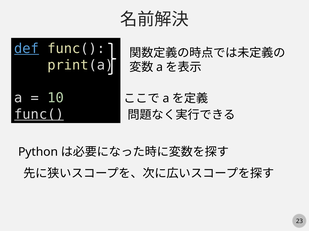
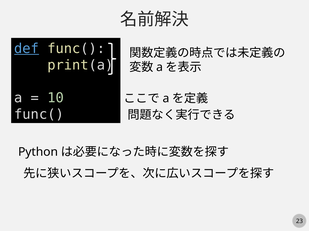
func( underline: present -> none (39, 115)
